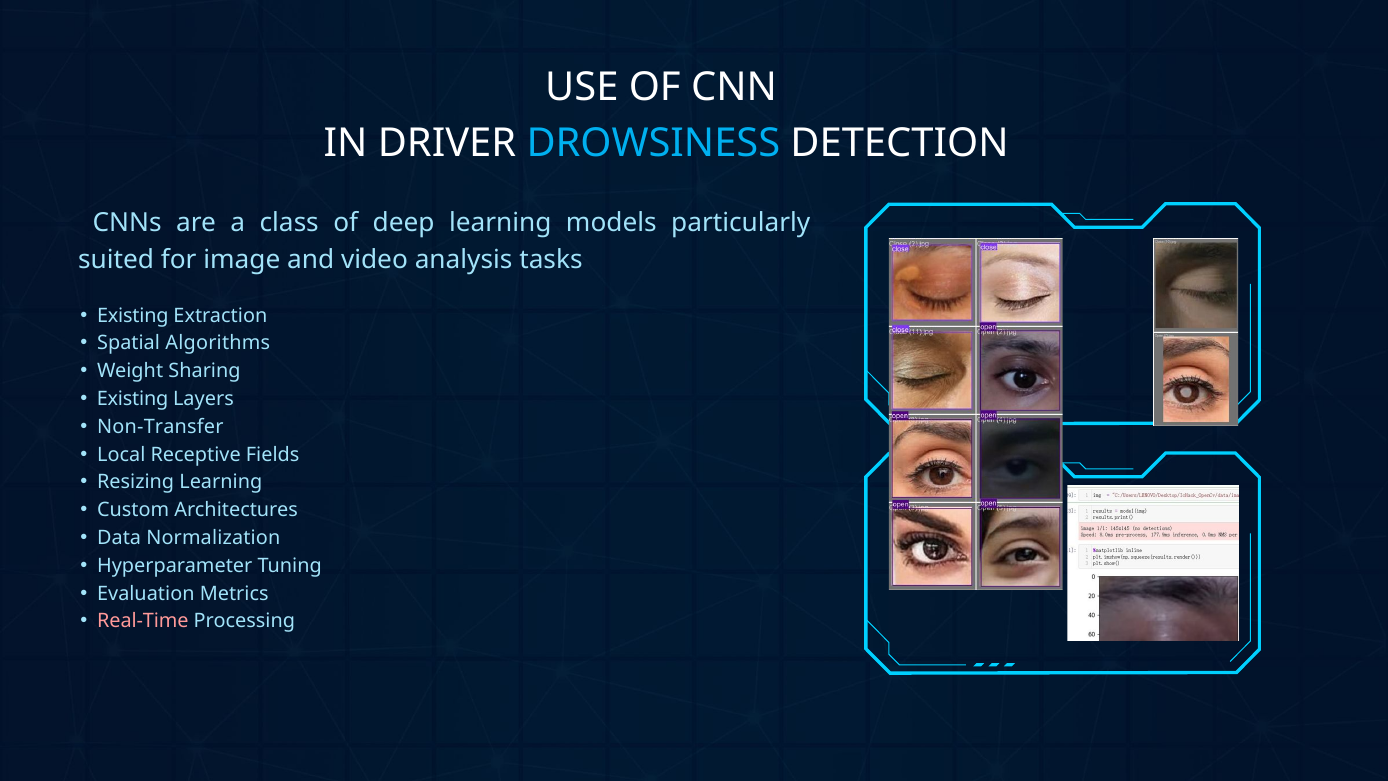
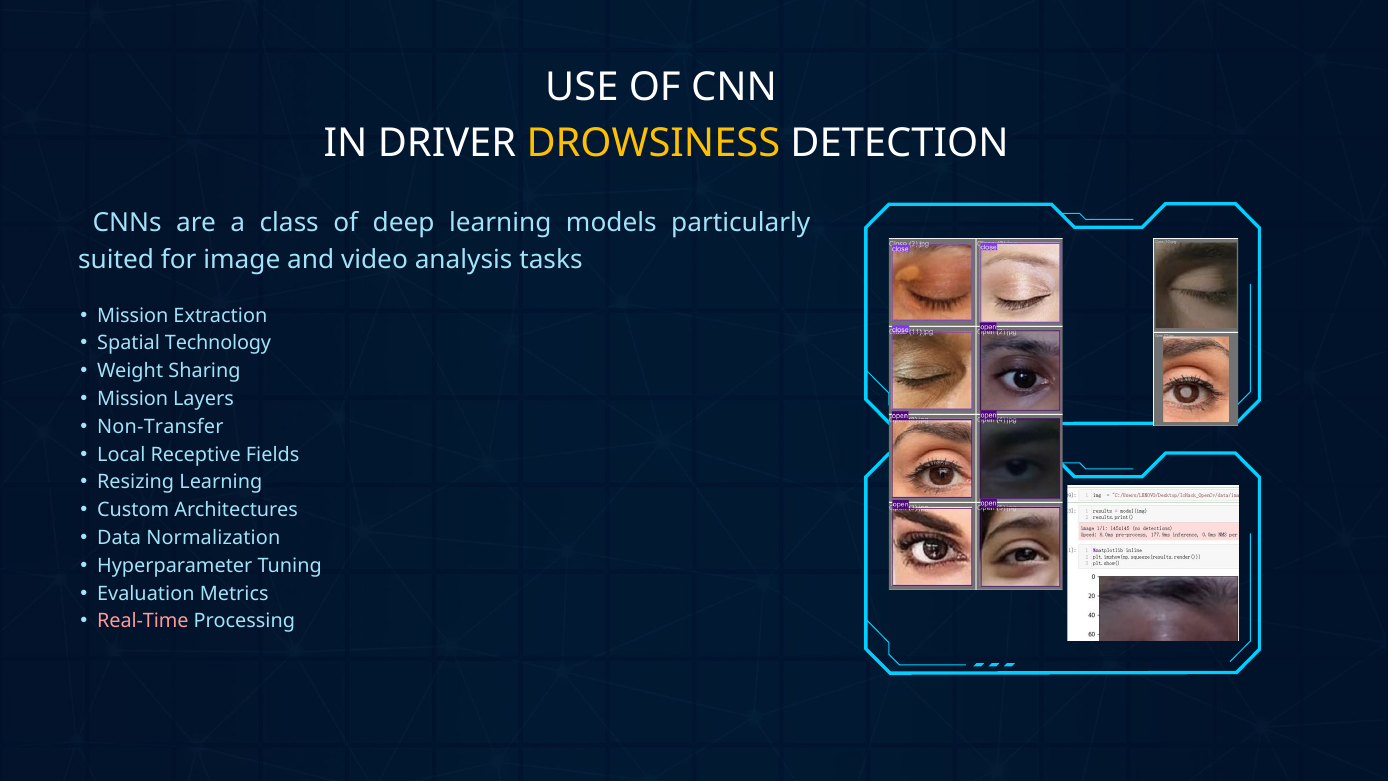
DROWSINESS colour: light blue -> yellow (653, 143)
Existing: Existing -> Mission (133, 315)
Algorithms: Algorithms -> Technology (218, 343)
Existing: Existing -> Mission (133, 399)
